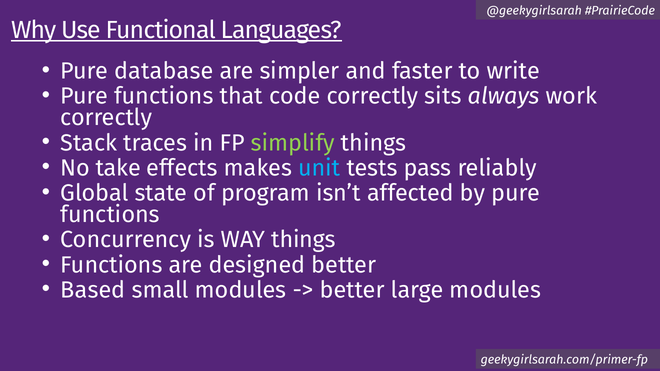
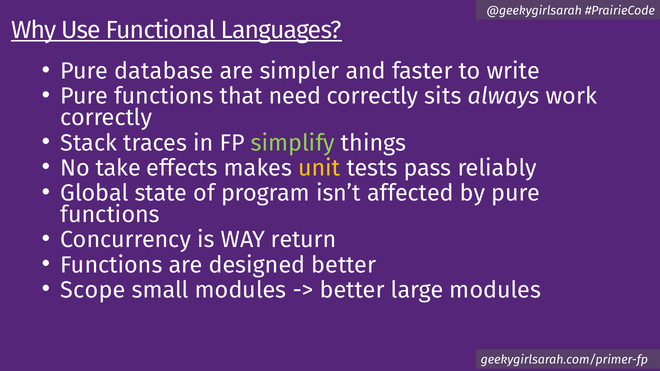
code: code -> need (295, 96)
unit colour: light blue -> yellow (319, 168)
WAY things: things -> return (304, 240)
Based: Based -> Scope (93, 290)
